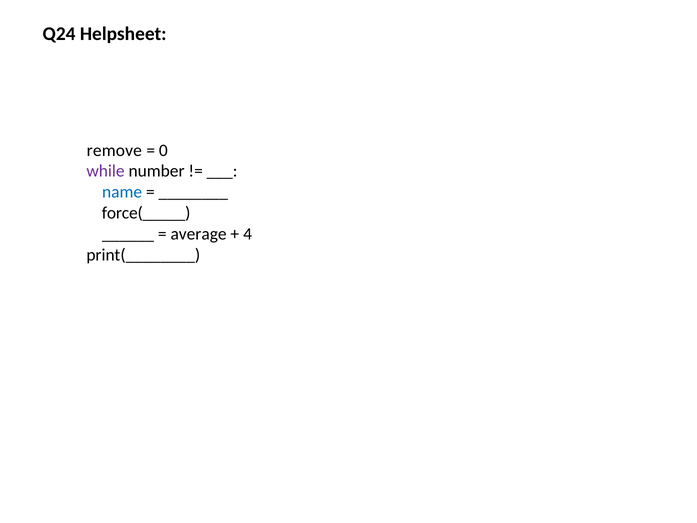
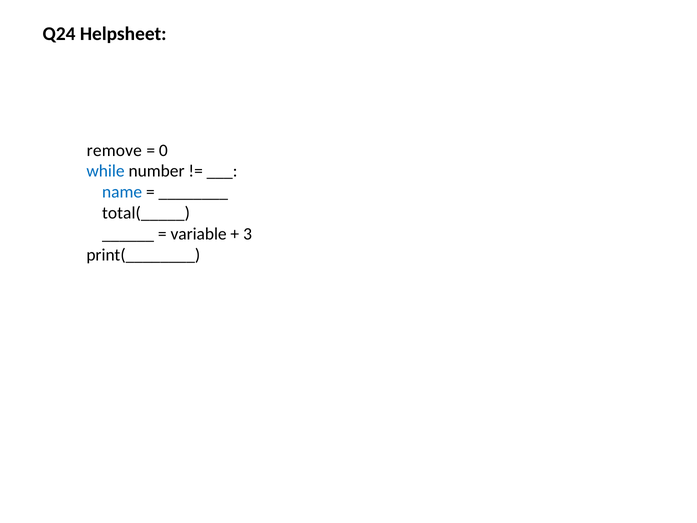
while colour: purple -> blue (105, 171)
force(_____: force(_____ -> total(_____ (146, 213)
average: average -> variable (199, 234)
4: 4 -> 3 (248, 234)
